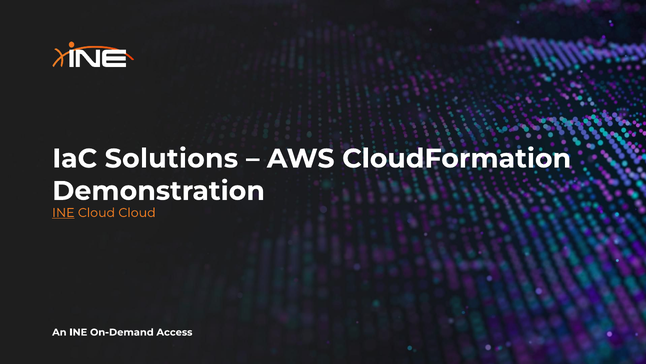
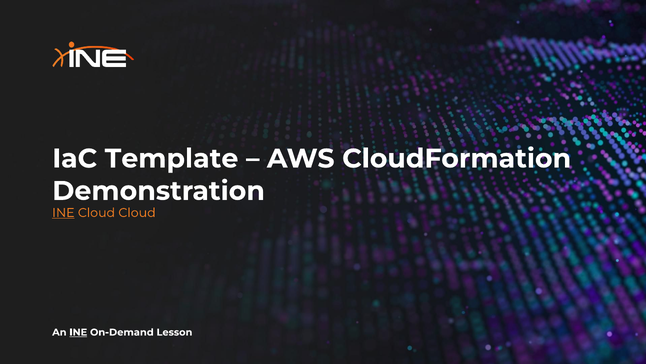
Solutions: Solutions -> Template (172, 158)
INE underline: none -> present (78, 332)
Access: Access -> Lesson (174, 332)
